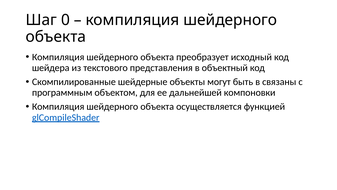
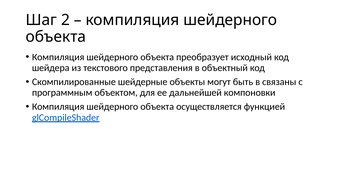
0: 0 -> 2 (65, 20)
